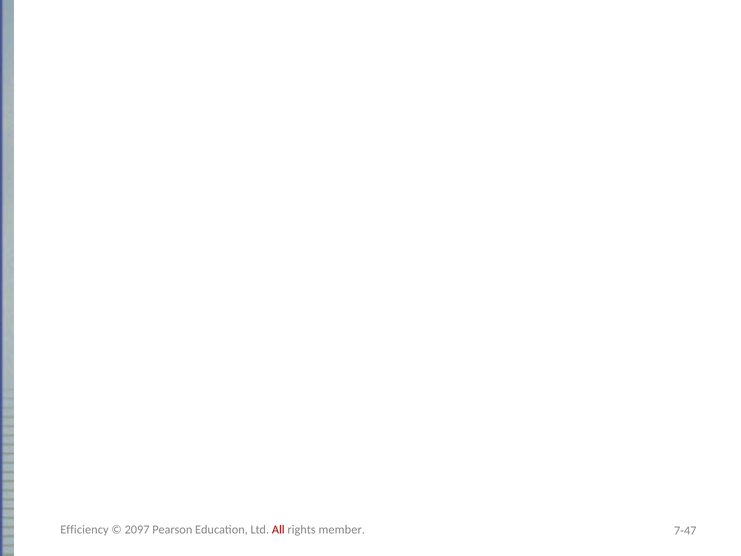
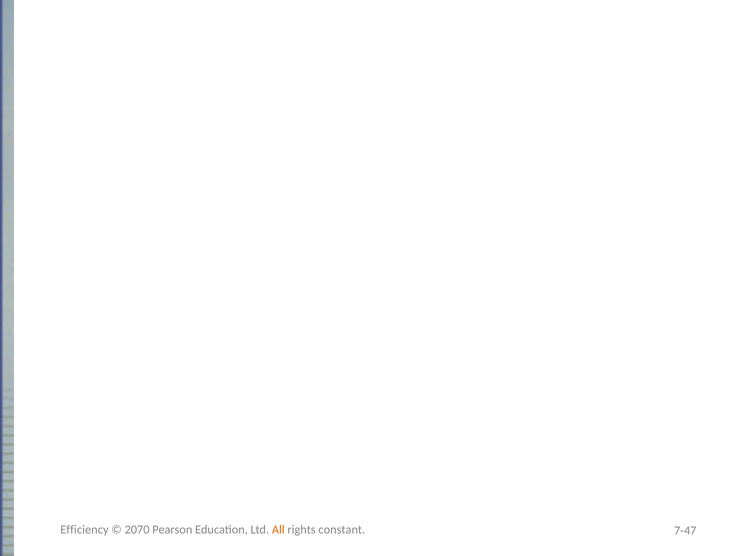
2097: 2097 -> 2070 (137, 529)
All colour: red -> orange (278, 529)
member: member -> constant (342, 529)
